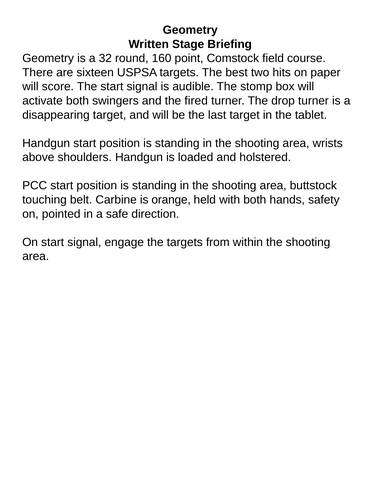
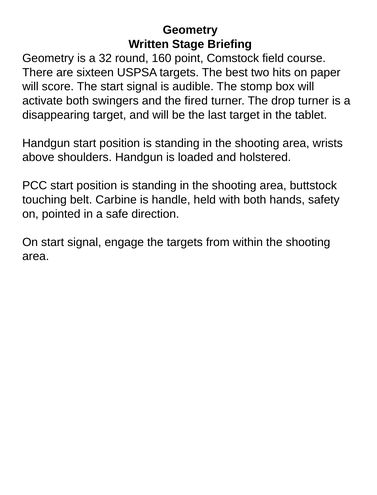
orange: orange -> handle (171, 200)
